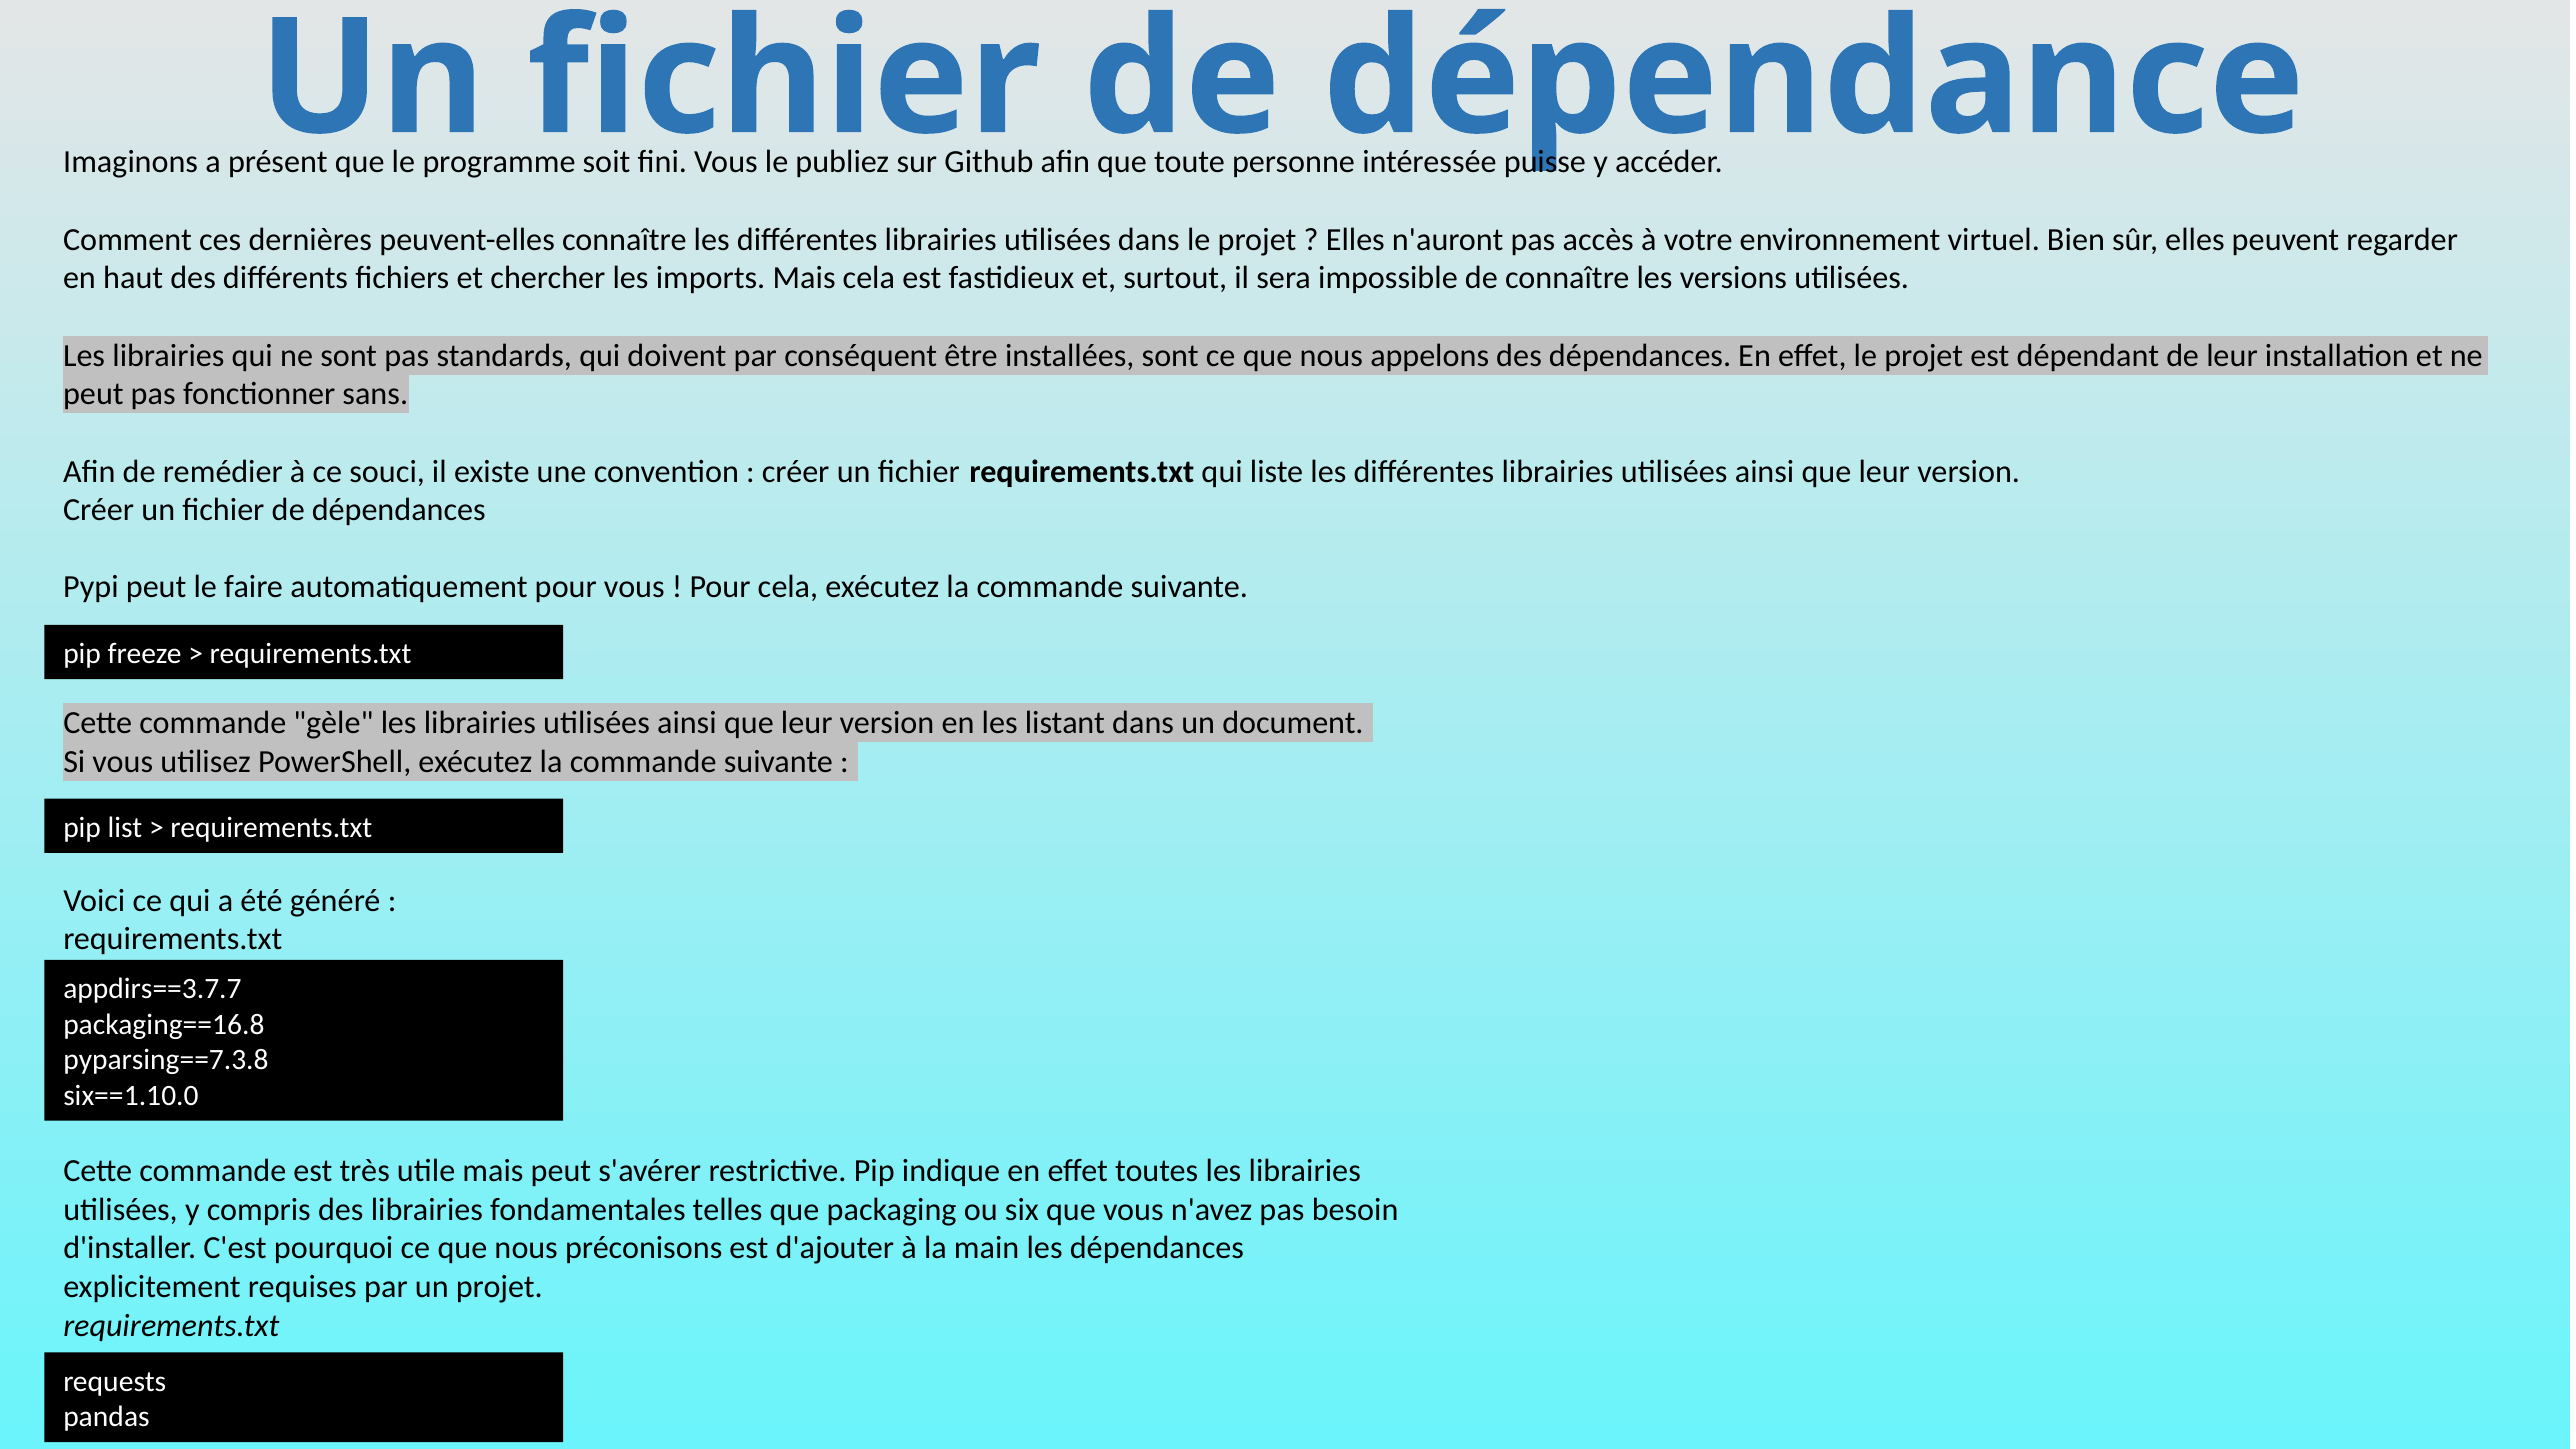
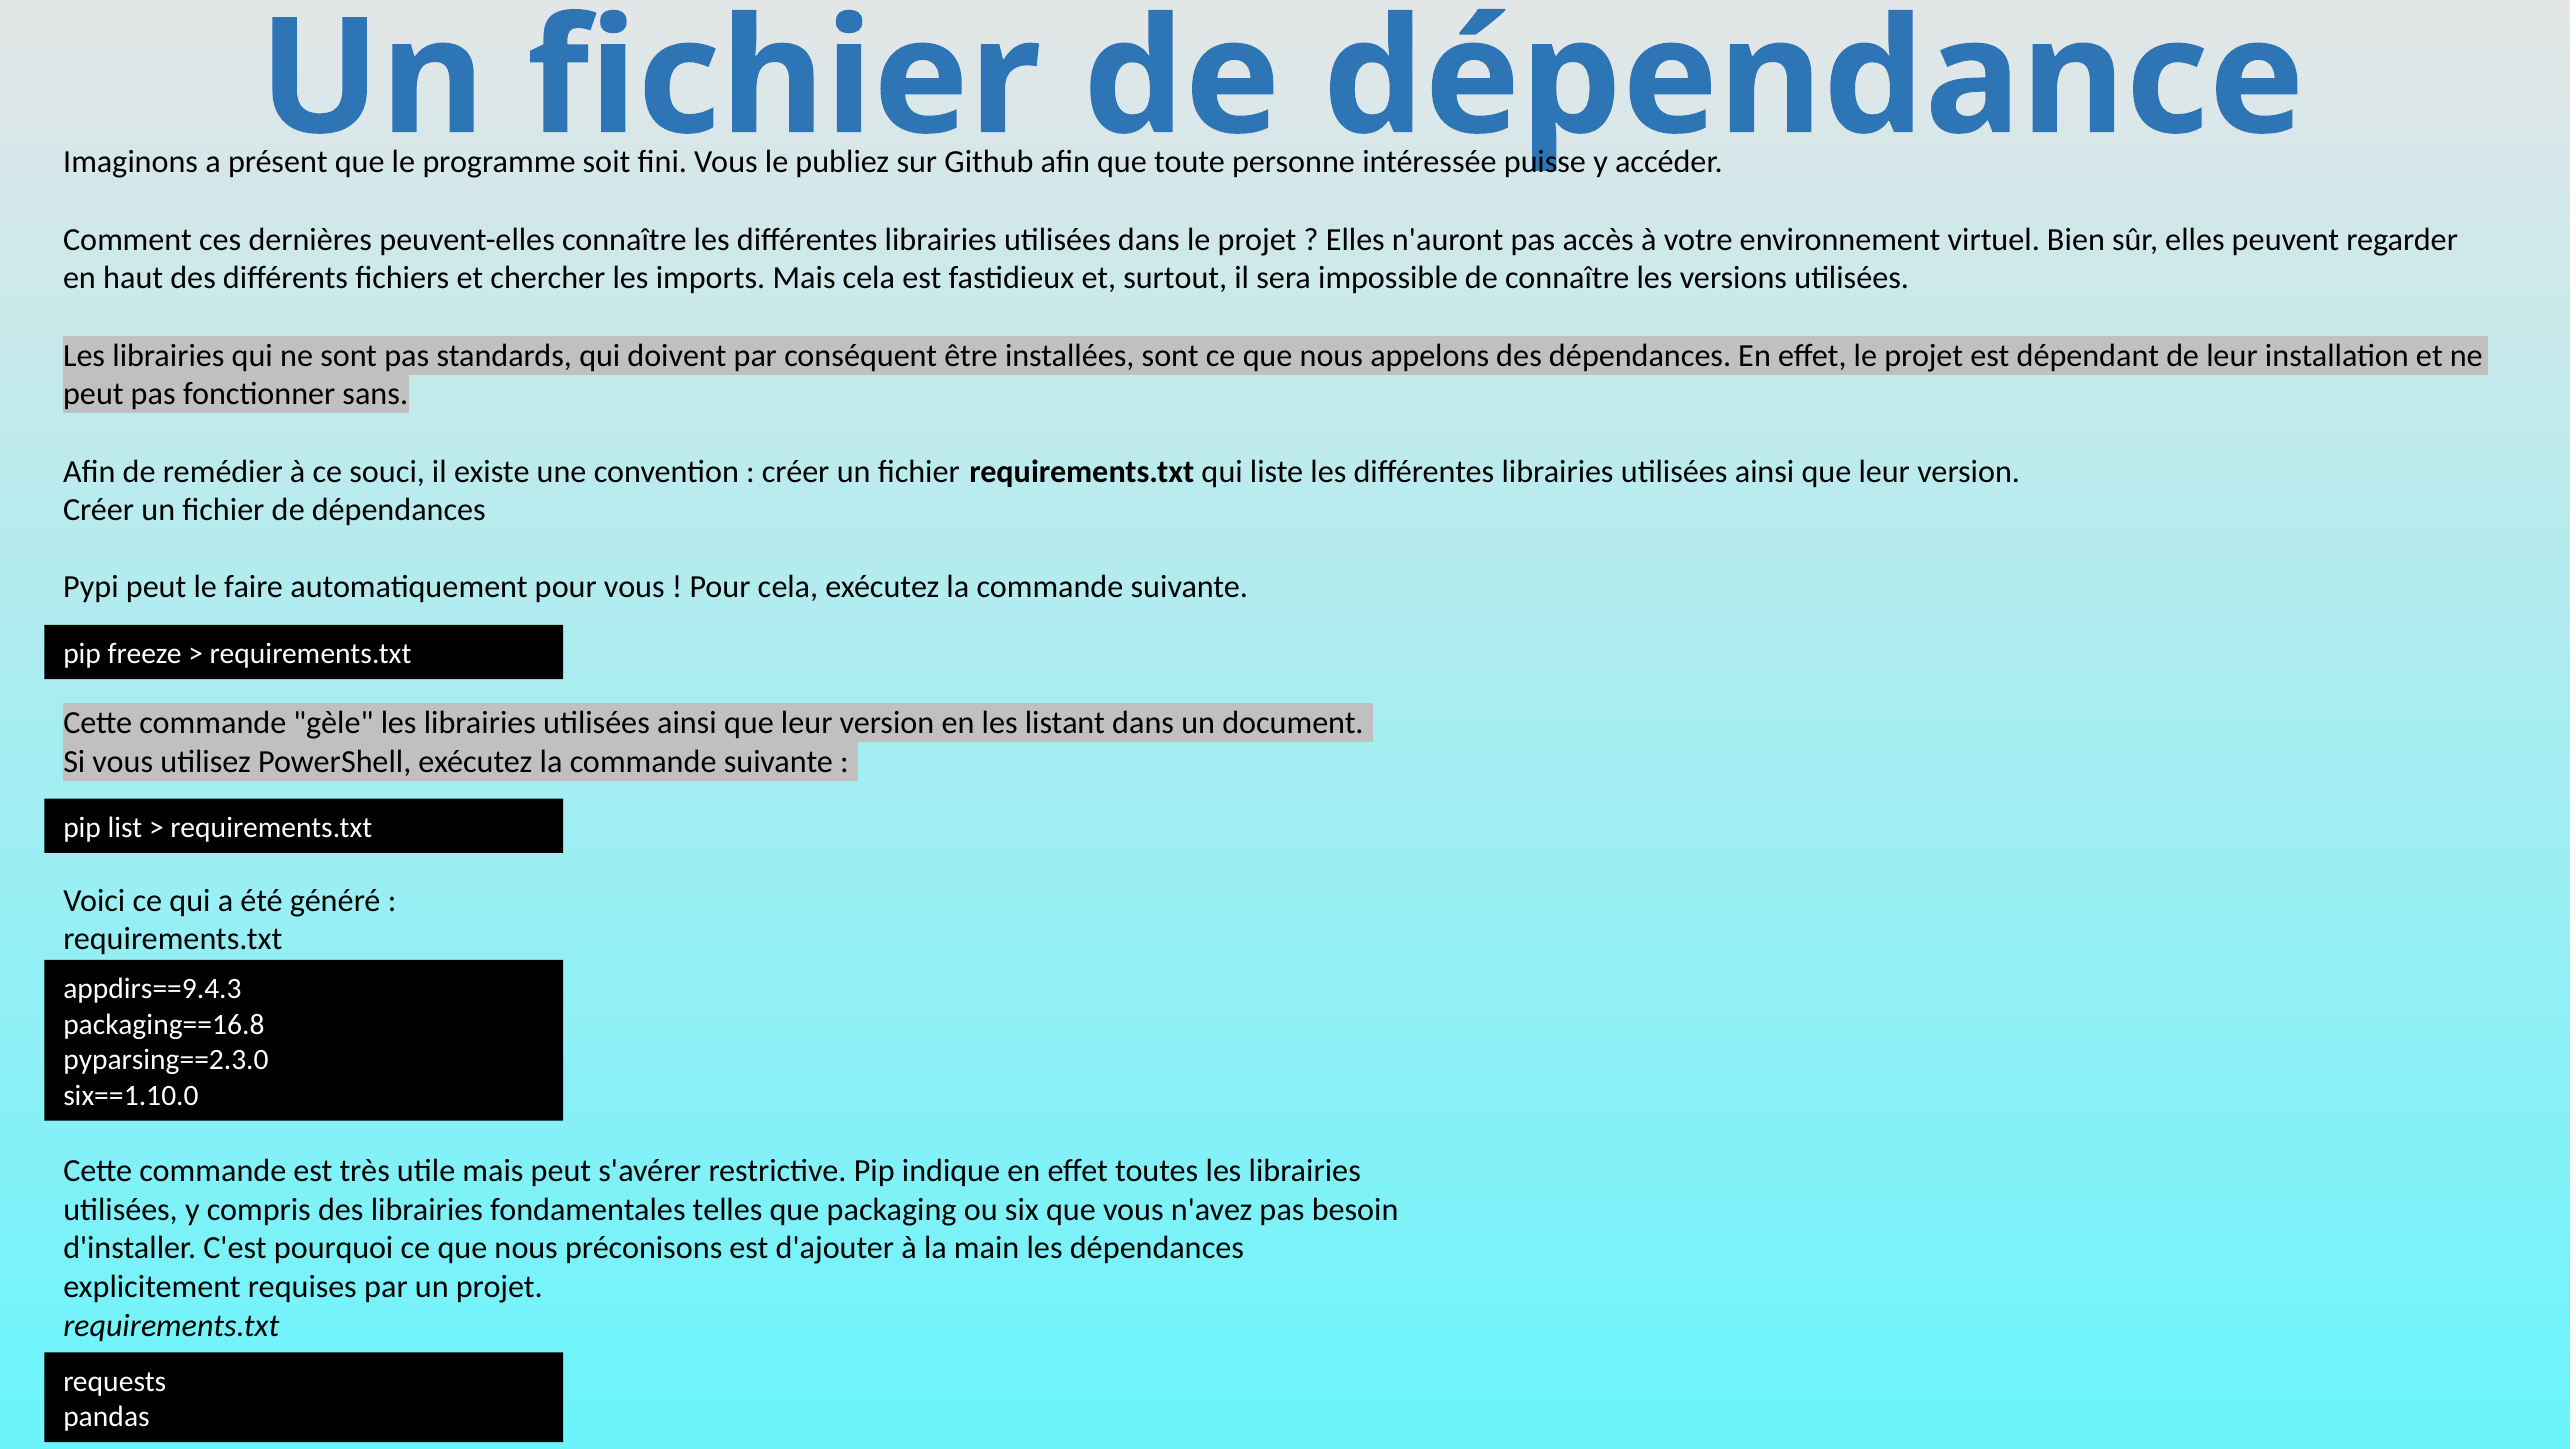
appdirs==3.7.7: appdirs==3.7.7 -> appdirs==9.4.3 (152, 989)
pyparsing==7.3.8: pyparsing==7.3.8 -> pyparsing==2.3.0 (166, 1060)
